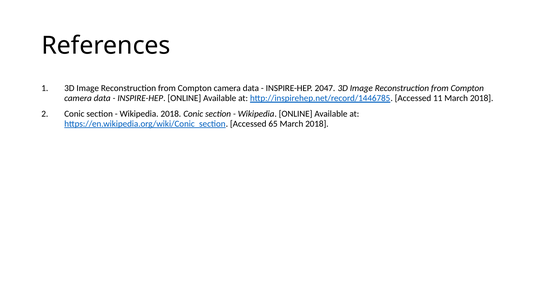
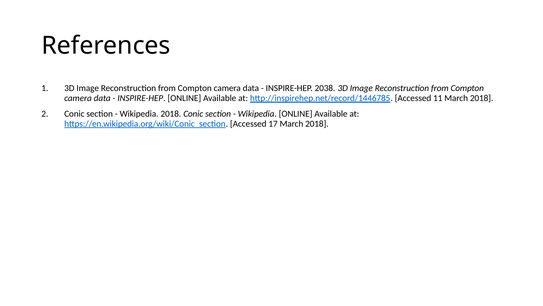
2047: 2047 -> 2038 (325, 88)
65: 65 -> 17 (273, 123)
